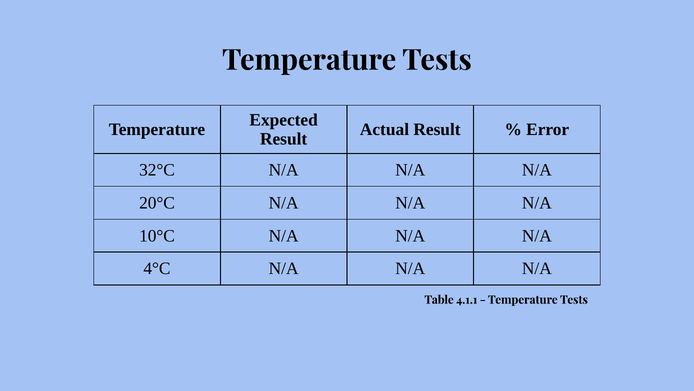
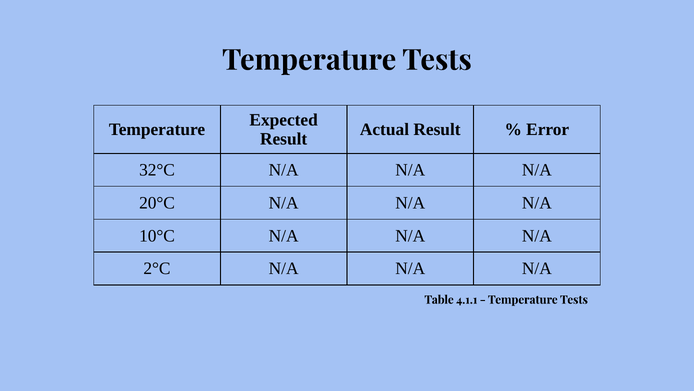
4°C: 4°C -> 2°C (157, 268)
